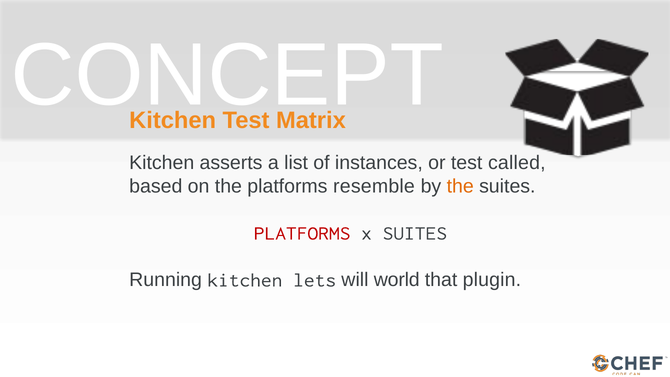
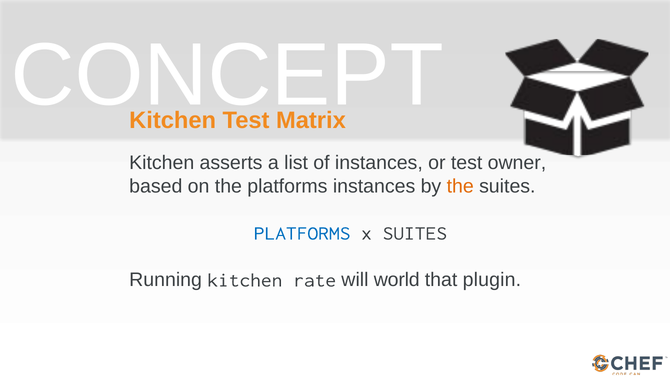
called: called -> owner (517, 163)
platforms resemble: resemble -> instances (374, 186)
PLATFORMS colour: red -> blue (302, 233)
lets: lets -> rate (315, 280)
